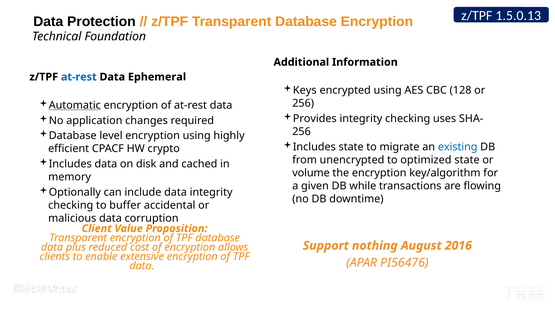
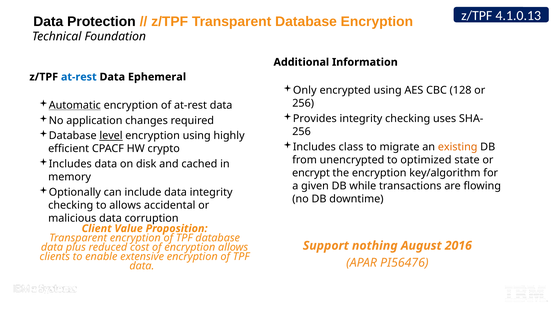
1.5.0.13: 1.5.0.13 -> 4.1.0.13 (518, 16)
Keys: Keys -> Only (305, 90)
level underline: none -> present (111, 136)
Includes state: state -> class (351, 147)
existing colour: blue -> orange (458, 147)
volume: volume -> encrypt (311, 173)
to buffer: buffer -> allows (125, 205)
